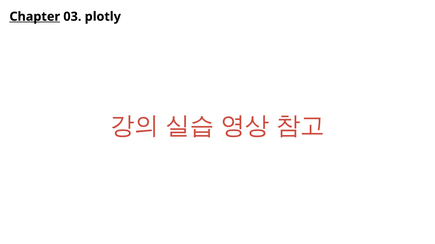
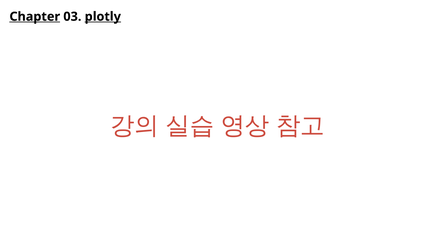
plotly underline: none -> present (103, 17)
